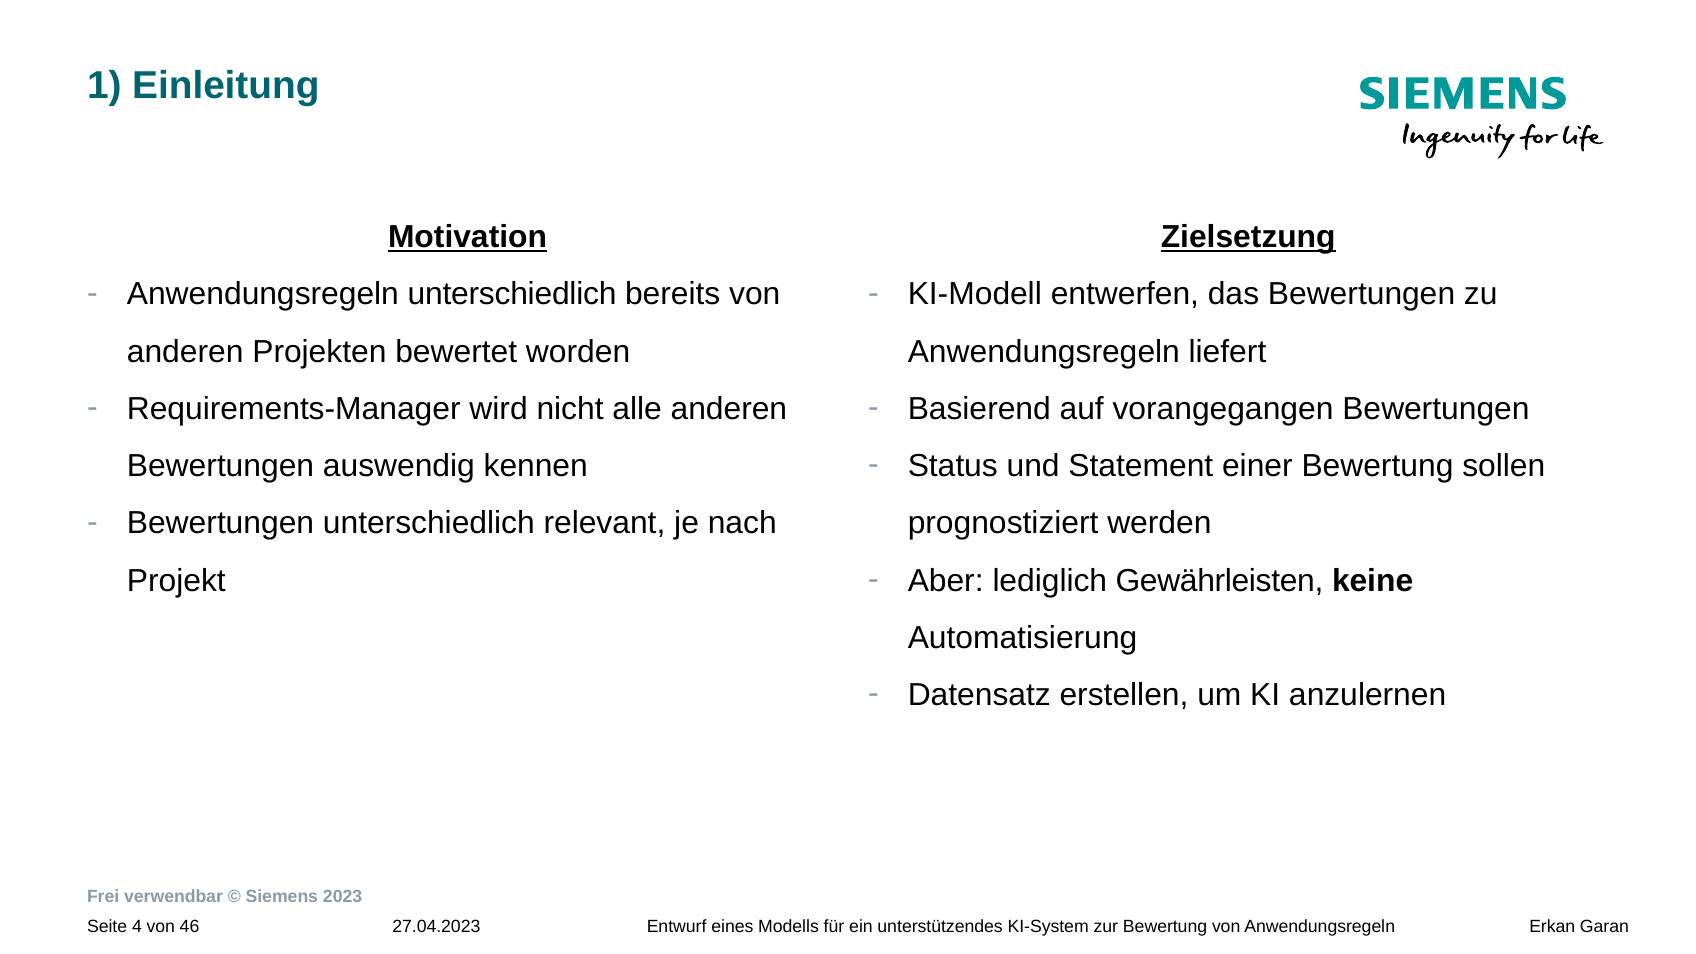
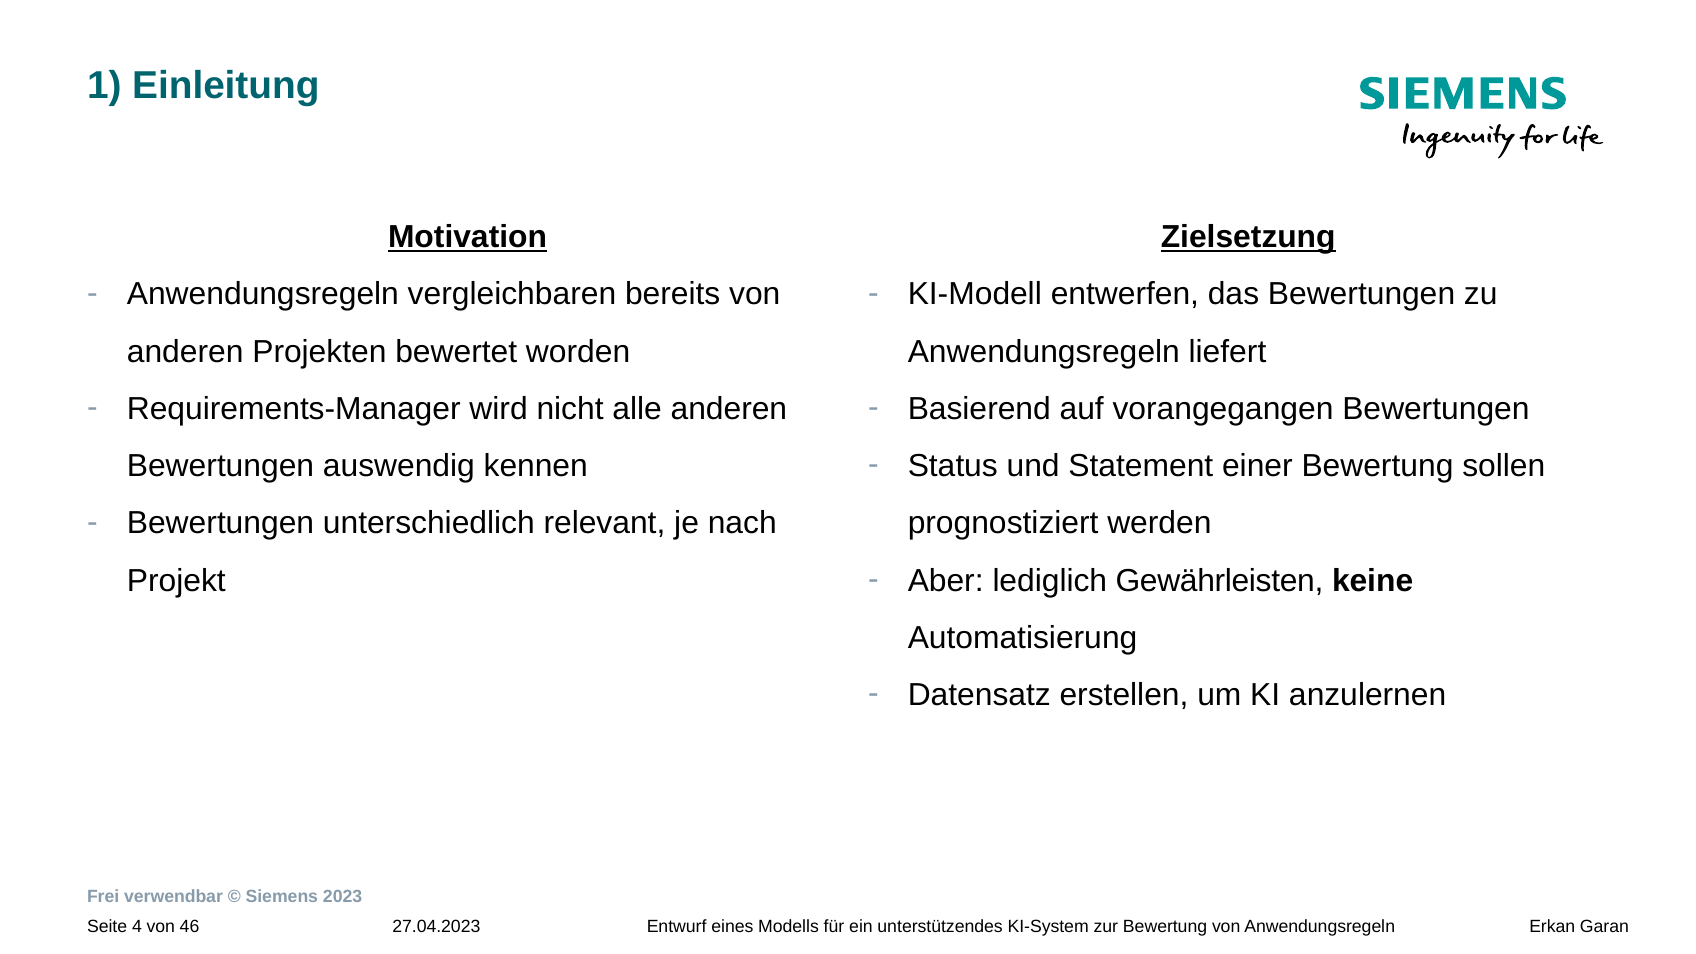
Anwendungsregeln unterschiedlich: unterschiedlich -> vergleichbaren (512, 294)
